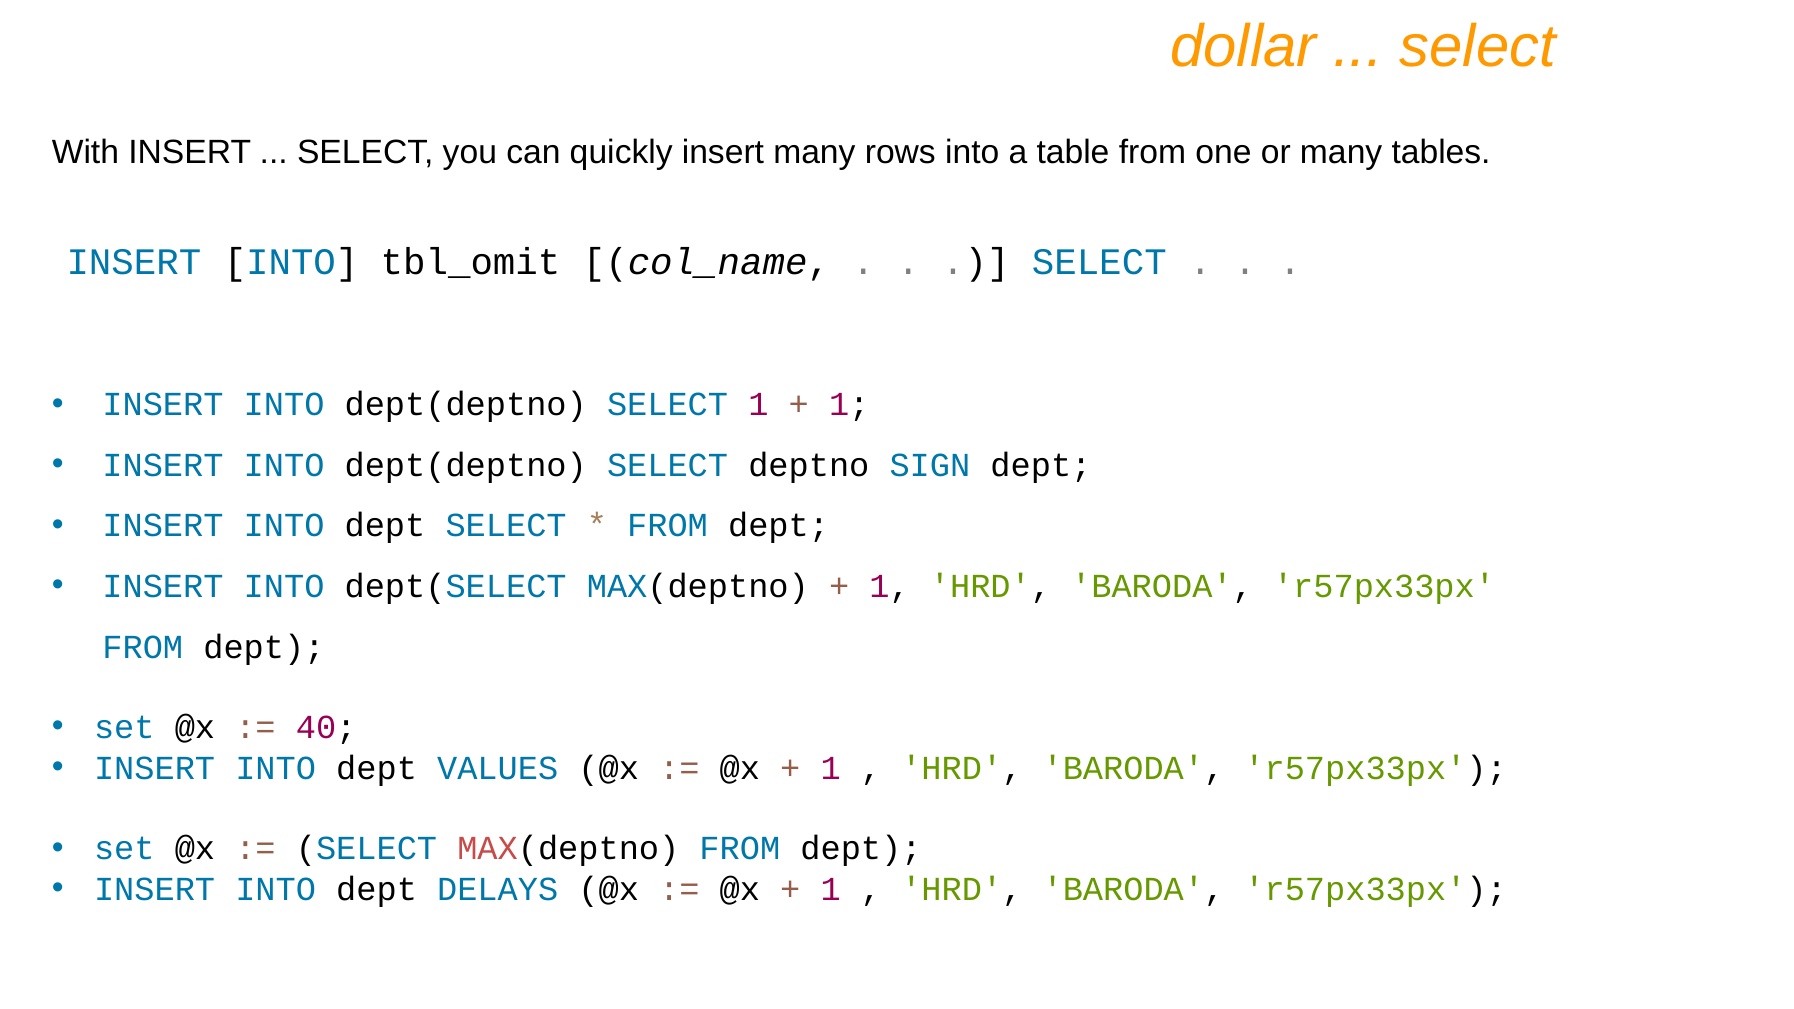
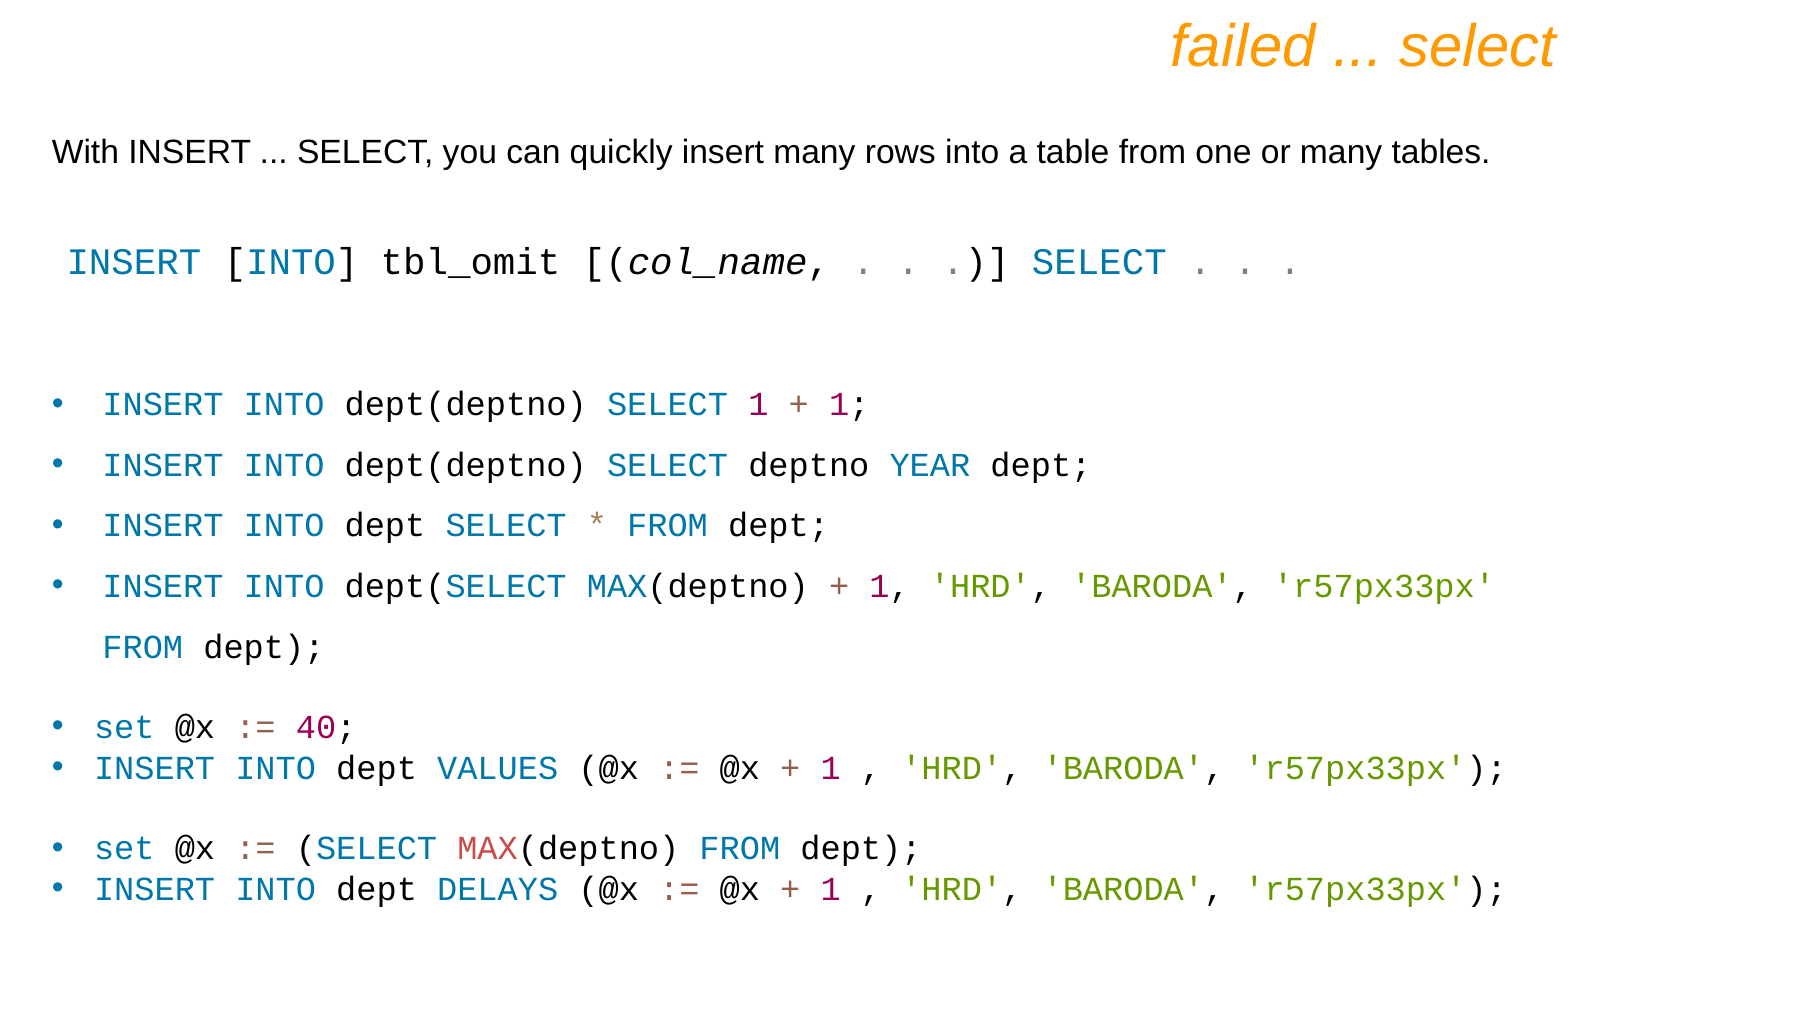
dollar: dollar -> failed (1243, 47)
SIGN: SIGN -> YEAR (930, 465)
